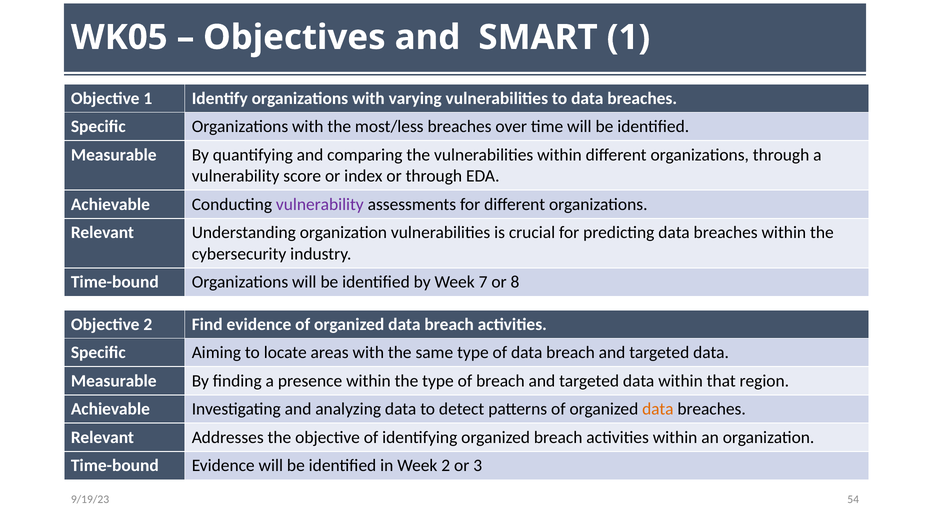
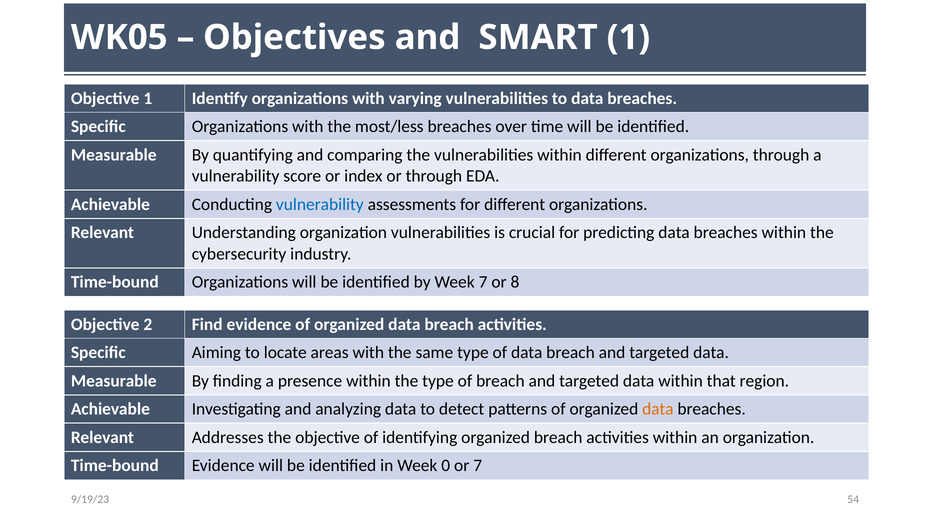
vulnerability colour: purple -> blue (320, 204)
Week 2: 2 -> 0 (446, 466)
or 3: 3 -> 7 (478, 466)
